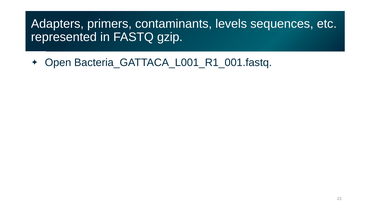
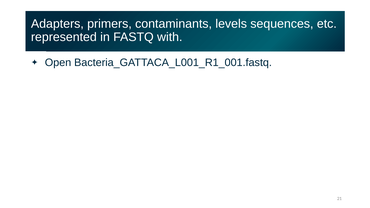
gzip: gzip -> with (170, 37)
